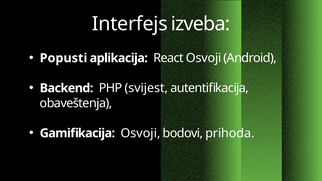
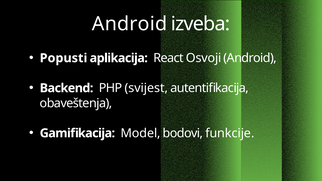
Interfejs: Interfejs -> Android (130, 24)
Gamifikacija Osvoji: Osvoji -> Model (141, 133)
prihoda: prihoda -> funkcije (230, 133)
